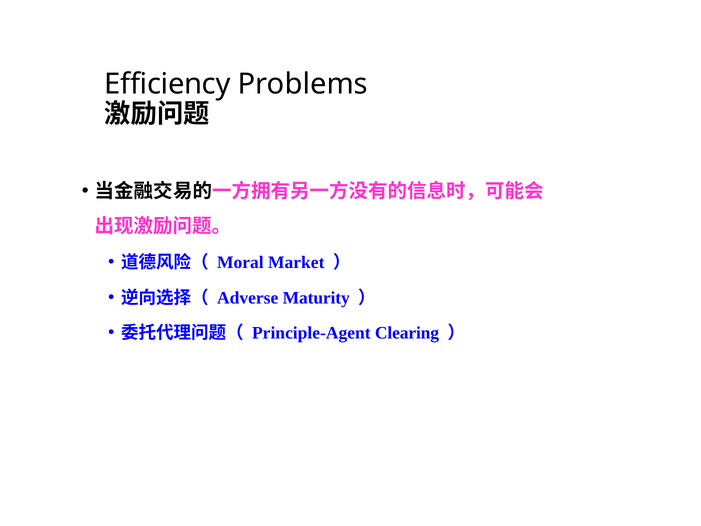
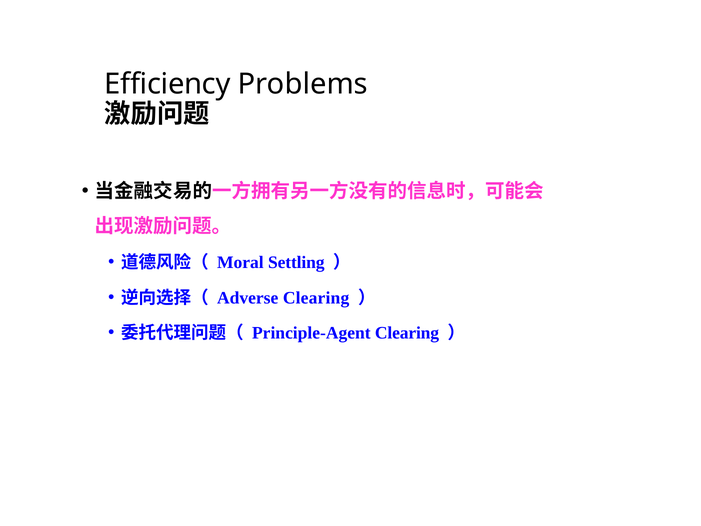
Market: Market -> Settling (296, 262)
Adverse Maturity: Maturity -> Clearing (316, 298)
